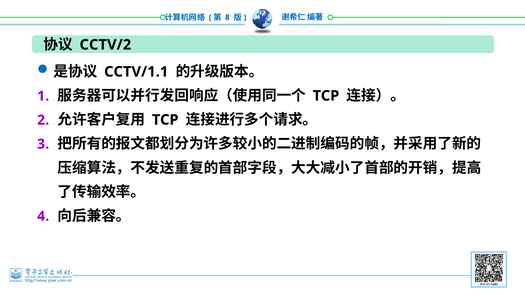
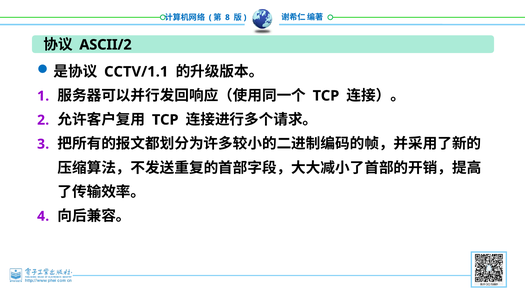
CCTV/2: CCTV/2 -> ASCII/2 (106, 45)
